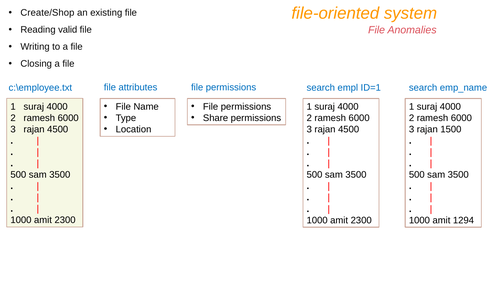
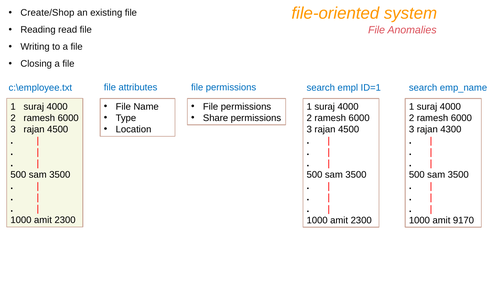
valid: valid -> read (68, 30)
1500: 1500 -> 4300 (451, 129)
1294: 1294 -> 9170 (463, 220)
